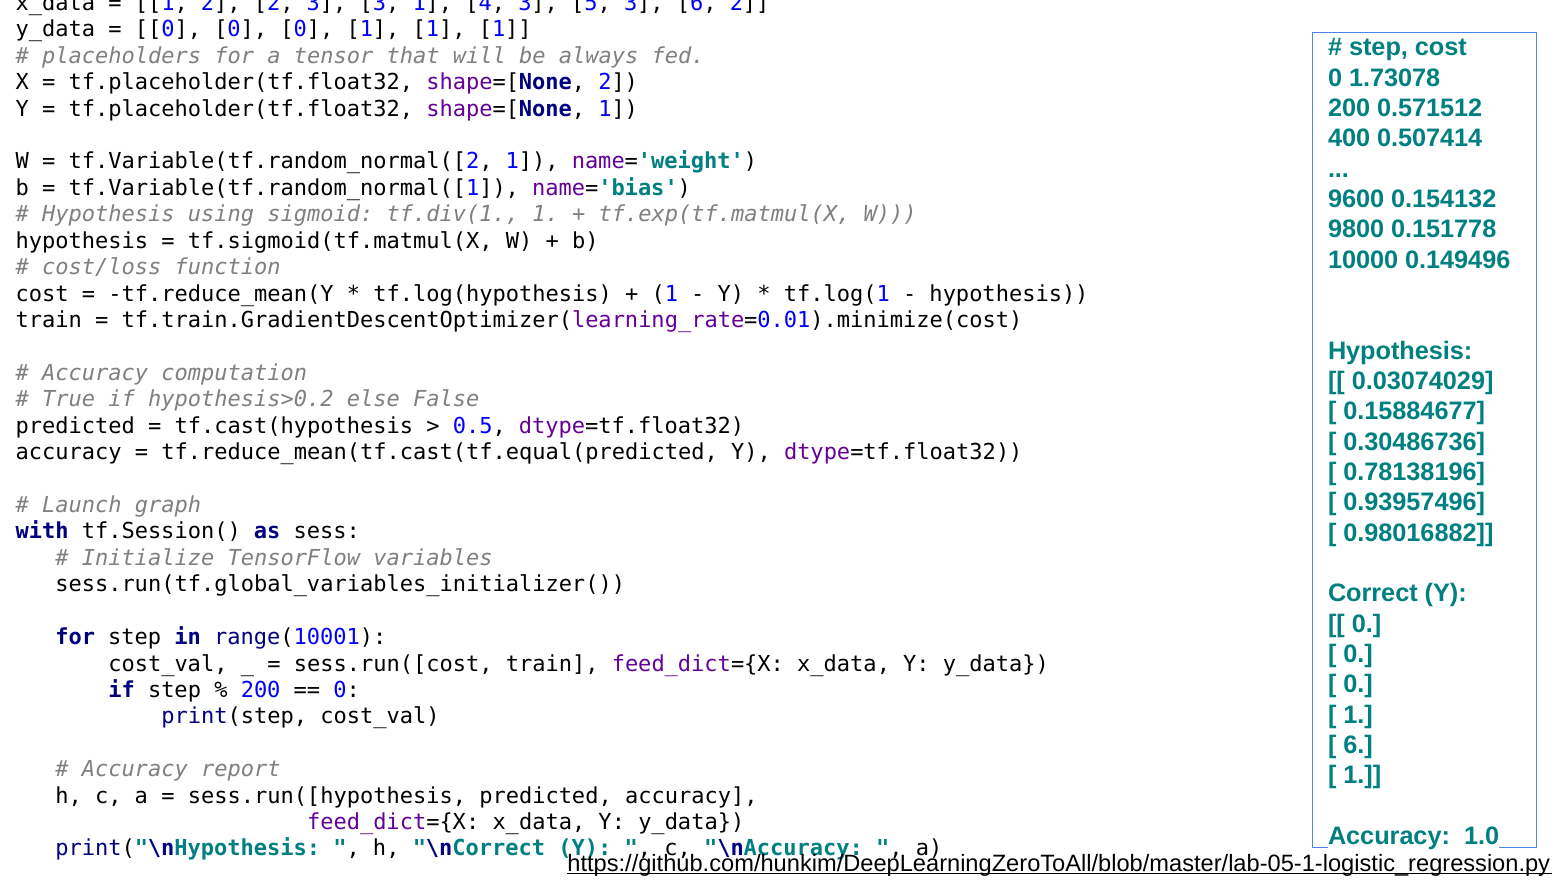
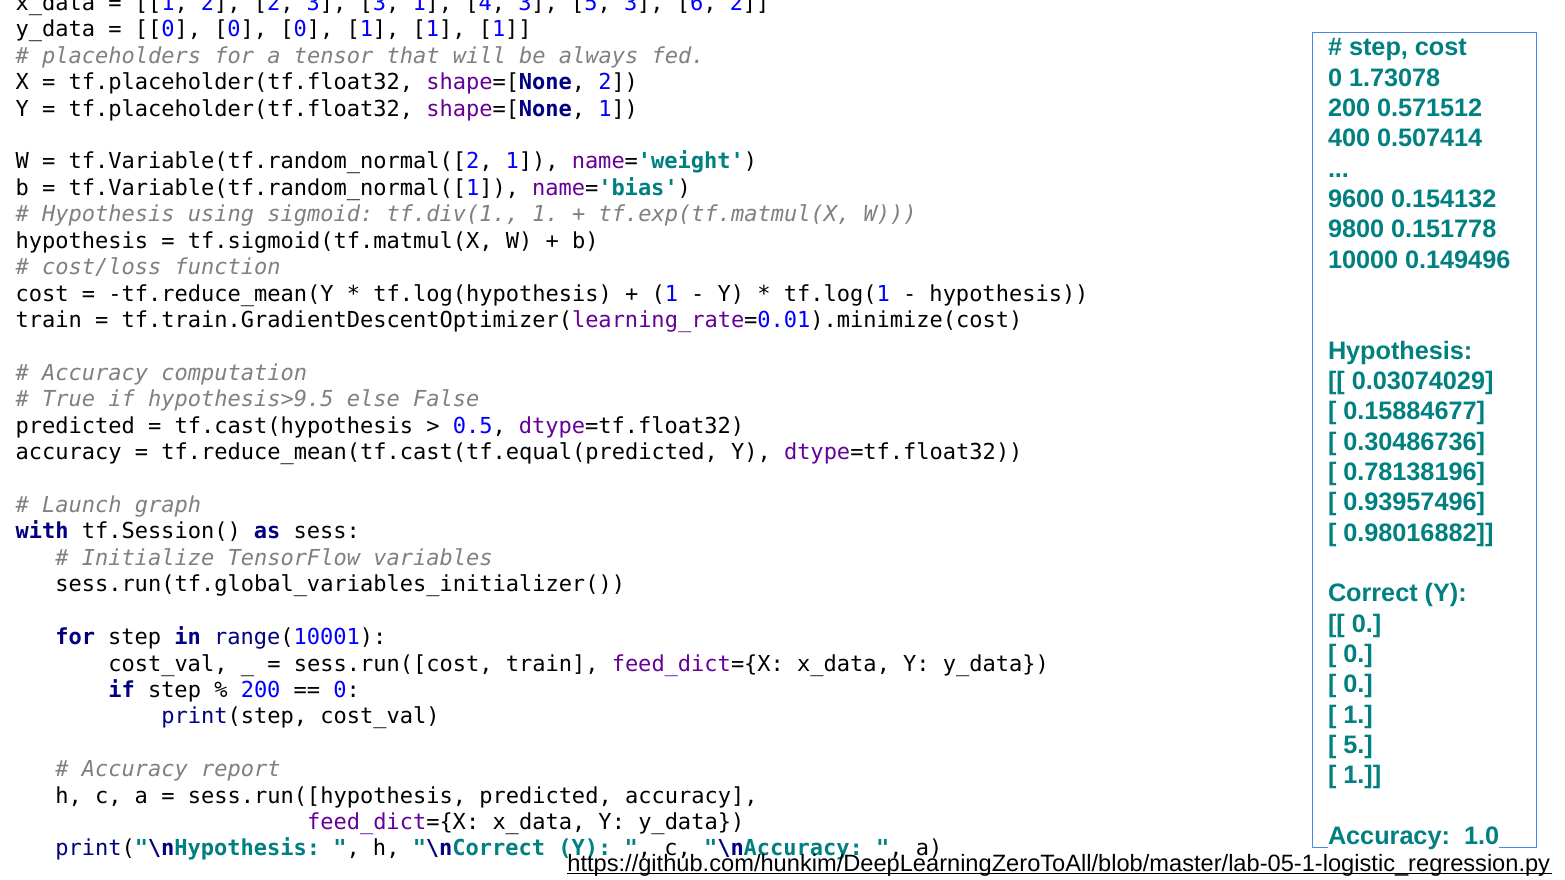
hypothesis>0.2: hypothesis>0.2 -> hypothesis>9.5 (241, 400)
6: 6 -> 5 (1358, 745)
